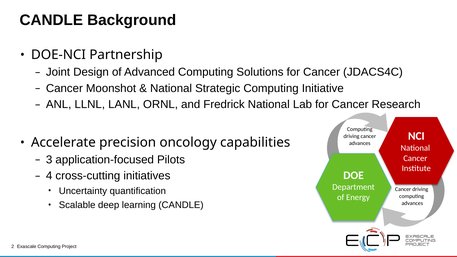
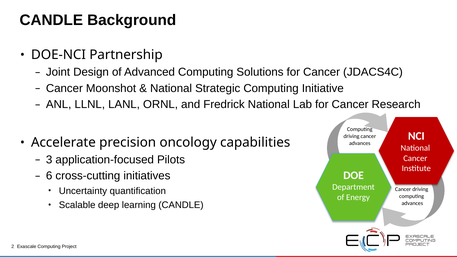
4: 4 -> 6 (49, 176)
